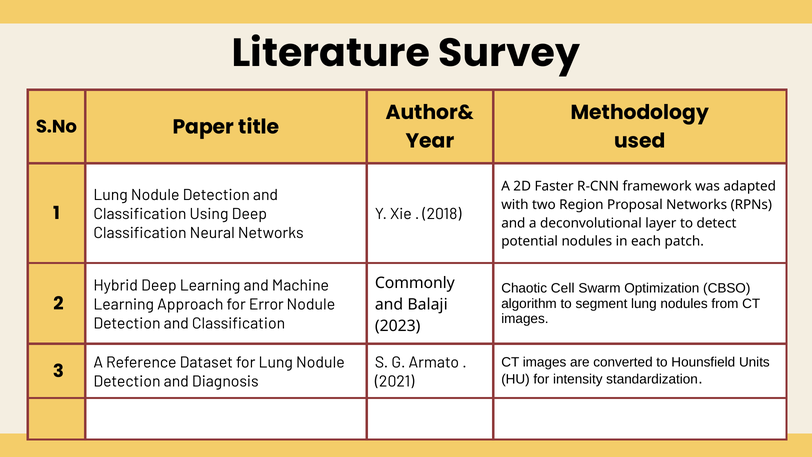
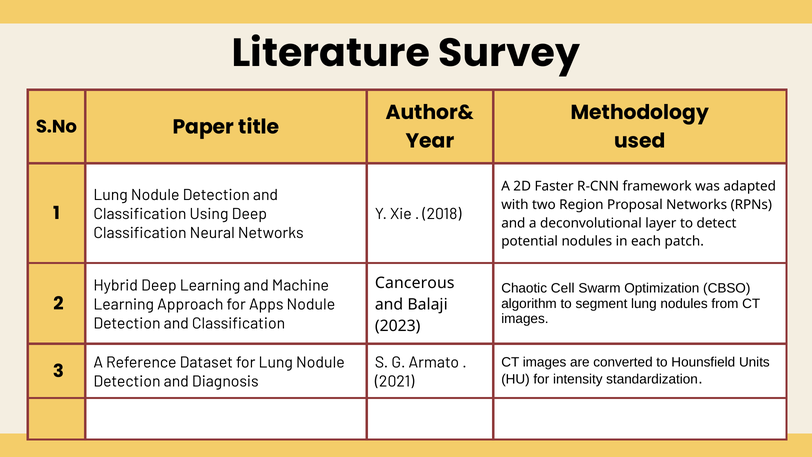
Commonly: Commonly -> Cancerous (415, 283)
Error: Error -> Apps (266, 304)
